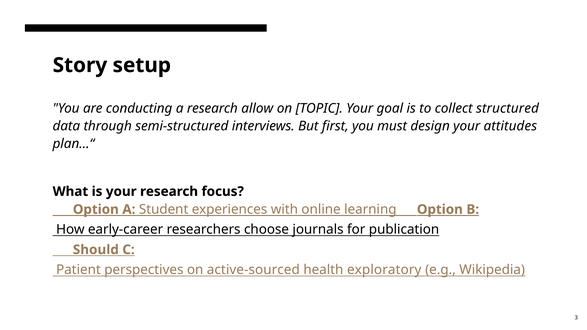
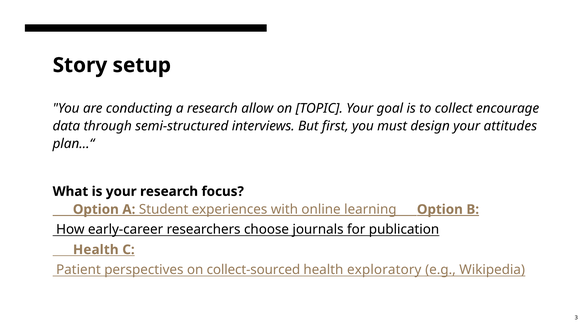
structured: structured -> encourage (508, 108)
Should: Should -> Health (96, 250)
active-sourced: active-sourced -> collect-sourced (253, 270)
